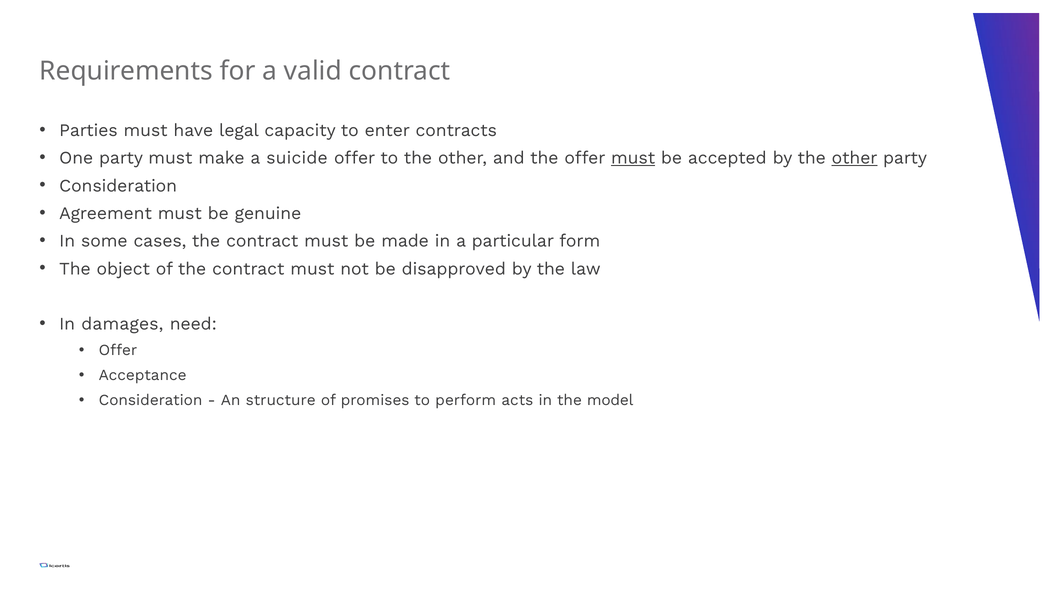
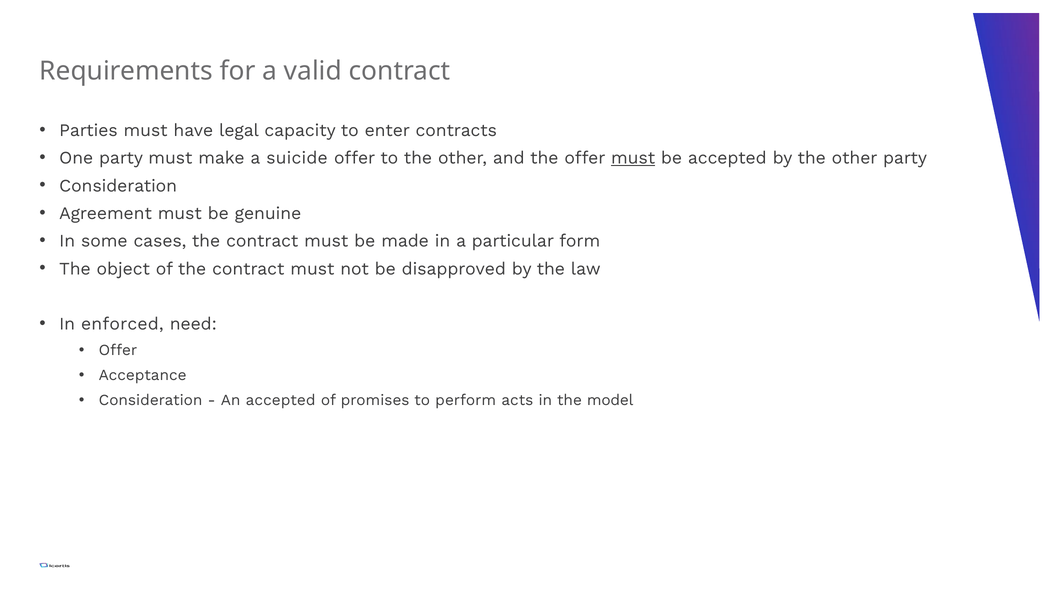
other underline: present -> none (855, 158)
damages: damages -> enforced (122, 324)
An structure: structure -> accepted (281, 400)
